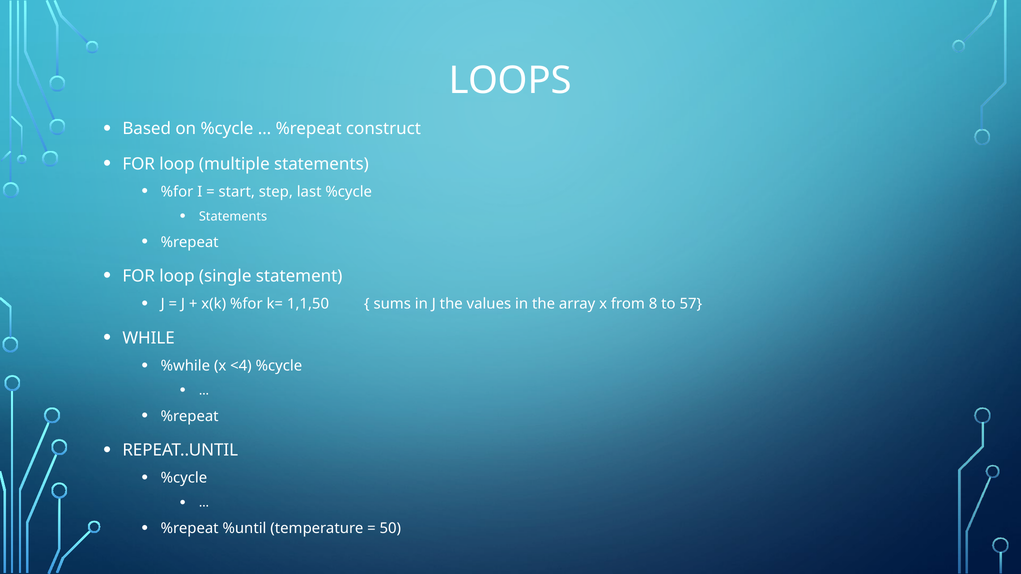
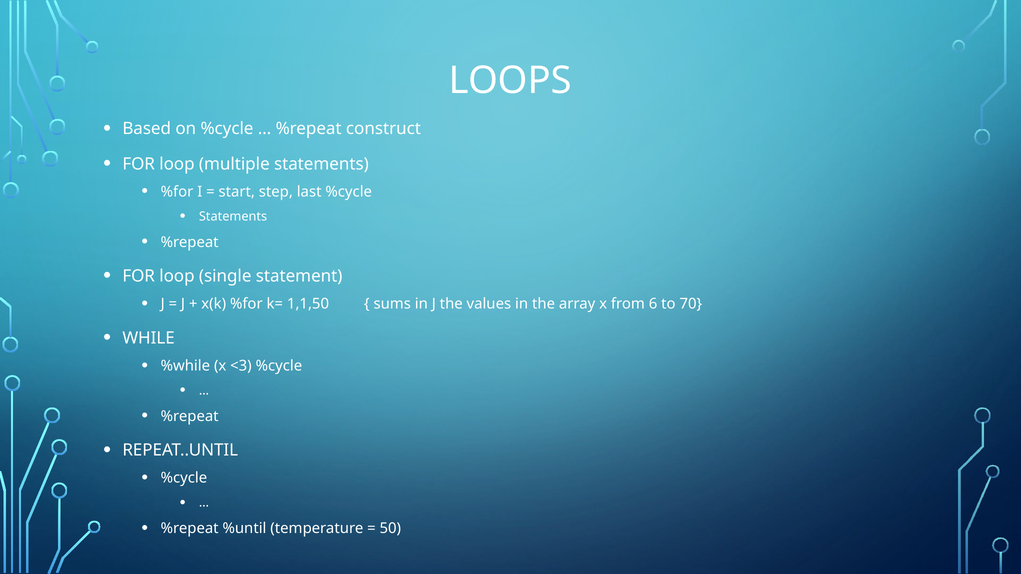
8: 8 -> 6 (653, 304)
57: 57 -> 70 (691, 304)
<4: <4 -> <3 (241, 366)
